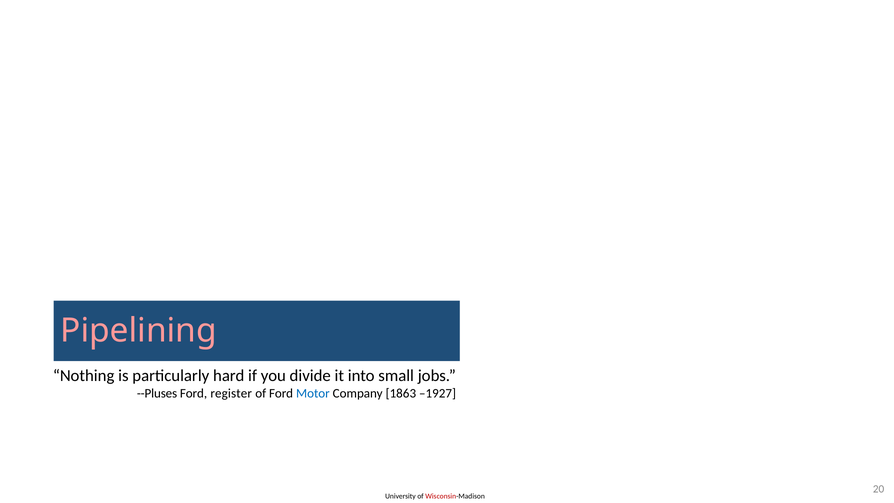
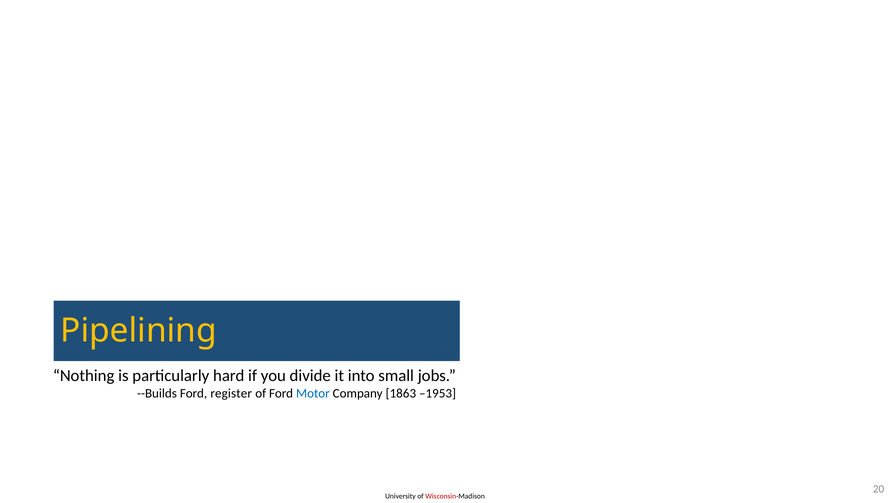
Pipelining colour: pink -> yellow (139, 331)
--Pluses: --Pluses -> --Builds (157, 393)
–1927: –1927 -> –1953 (438, 393)
